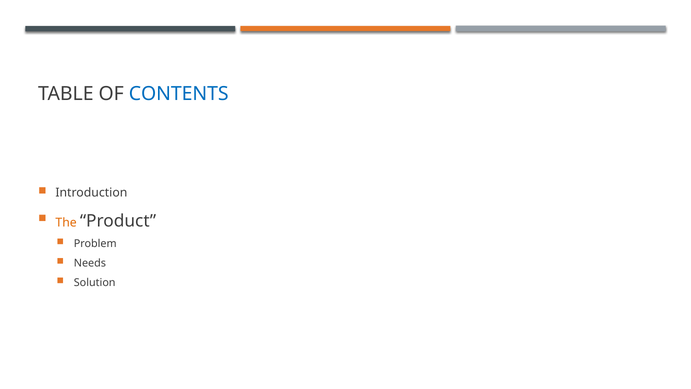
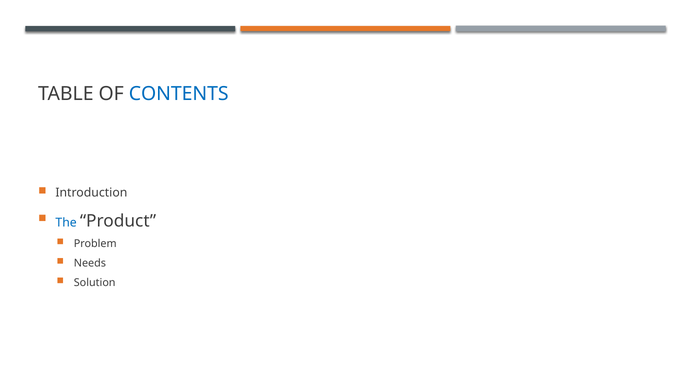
The colour: orange -> blue (66, 222)
